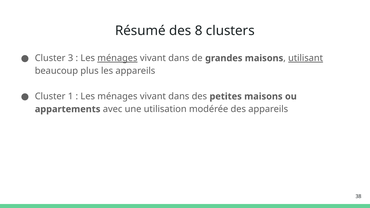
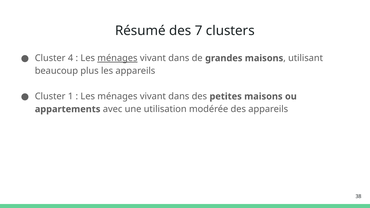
8: 8 -> 7 (199, 31)
3: 3 -> 4 (71, 58)
utilisant underline: present -> none (306, 58)
